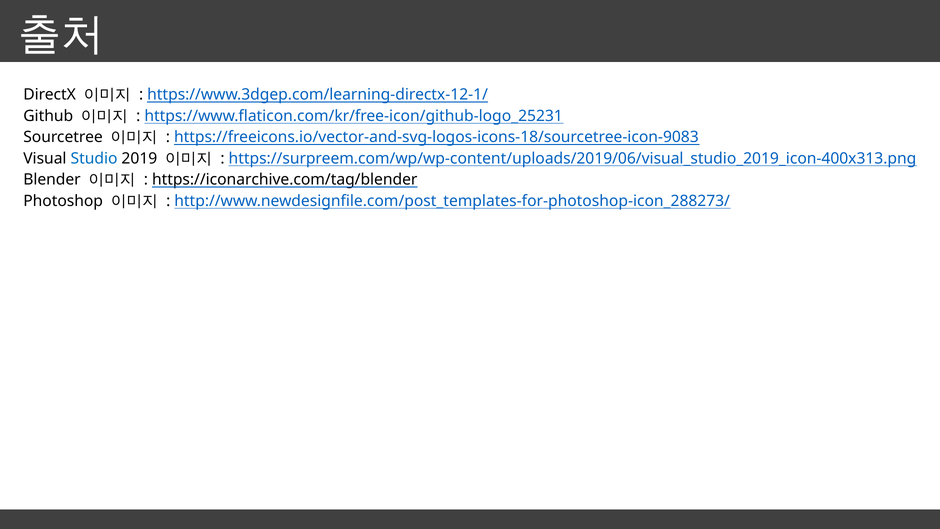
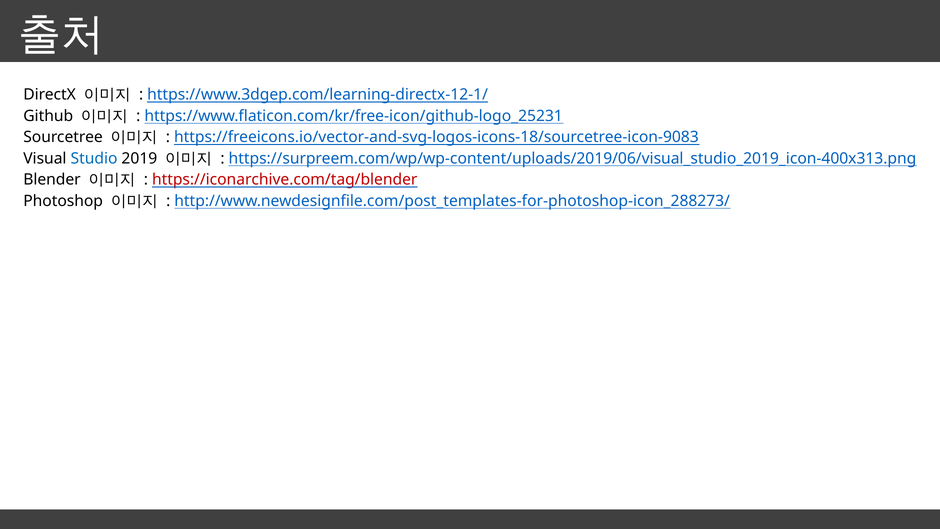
https://iconarchive.com/tag/blender colour: black -> red (285, 180)
